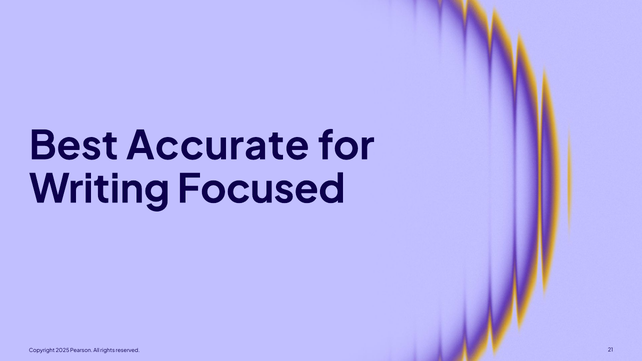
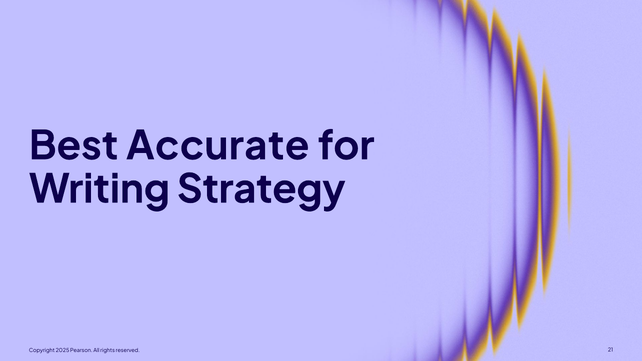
Focused: Focused -> Strategy (261, 189)
